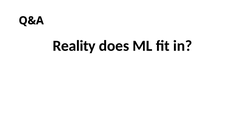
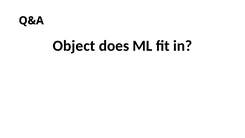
Reality: Reality -> Object (74, 46)
